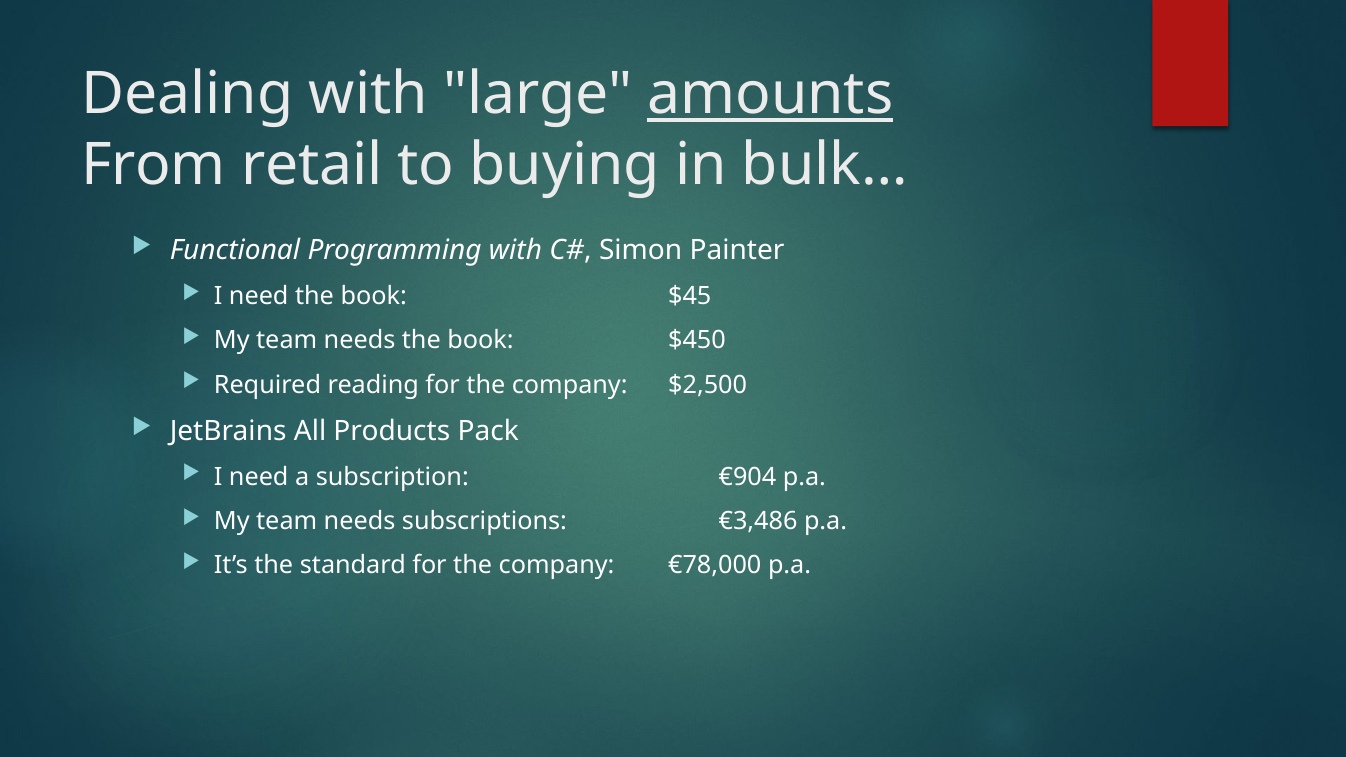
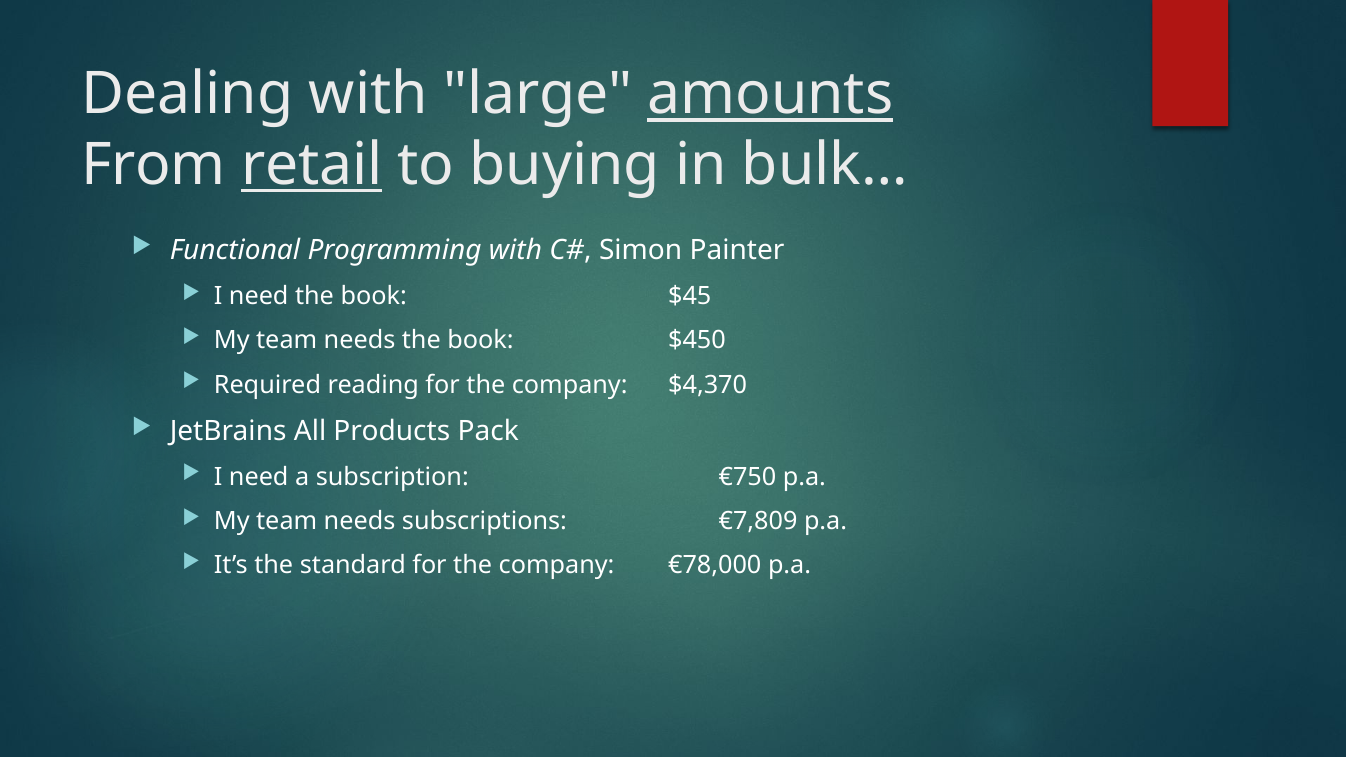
retail underline: none -> present (312, 165)
$2,500: $2,500 -> $4,370 (708, 385)
€904: €904 -> €750 (748, 477)
€3,486: €3,486 -> €7,809 (758, 521)
